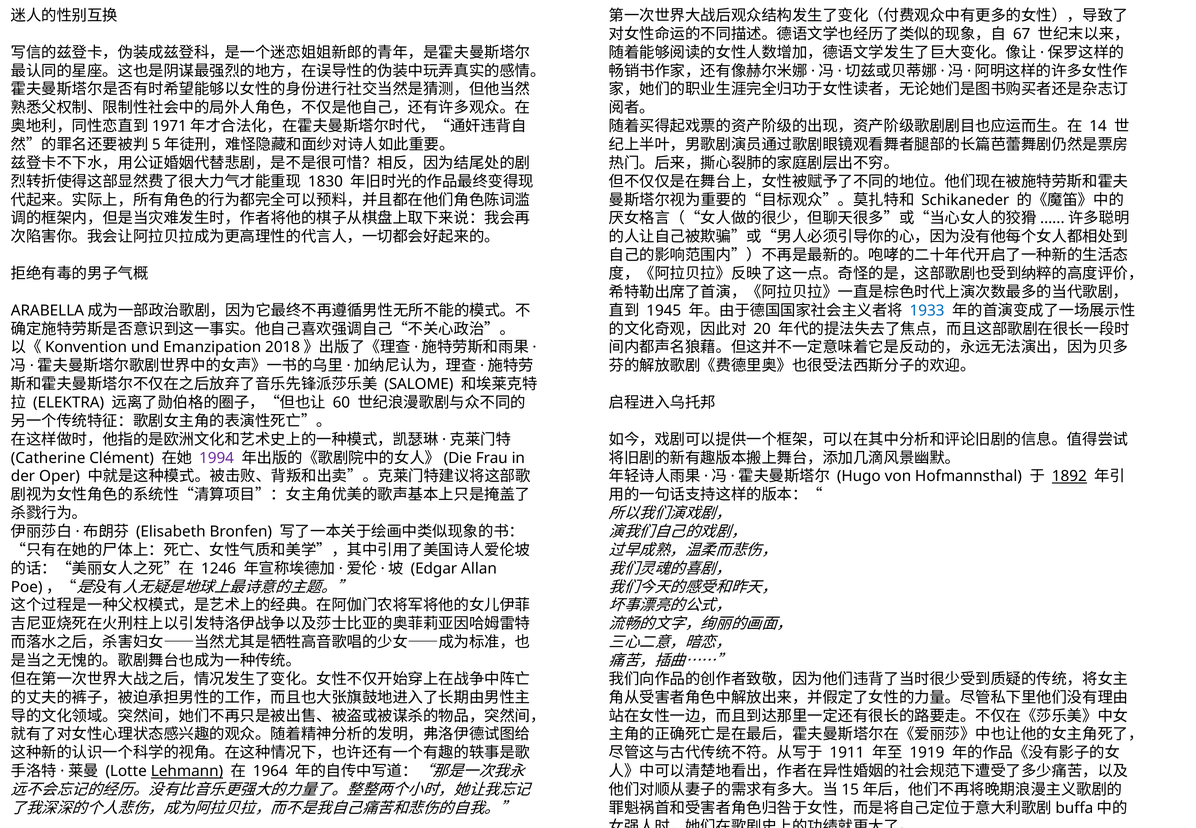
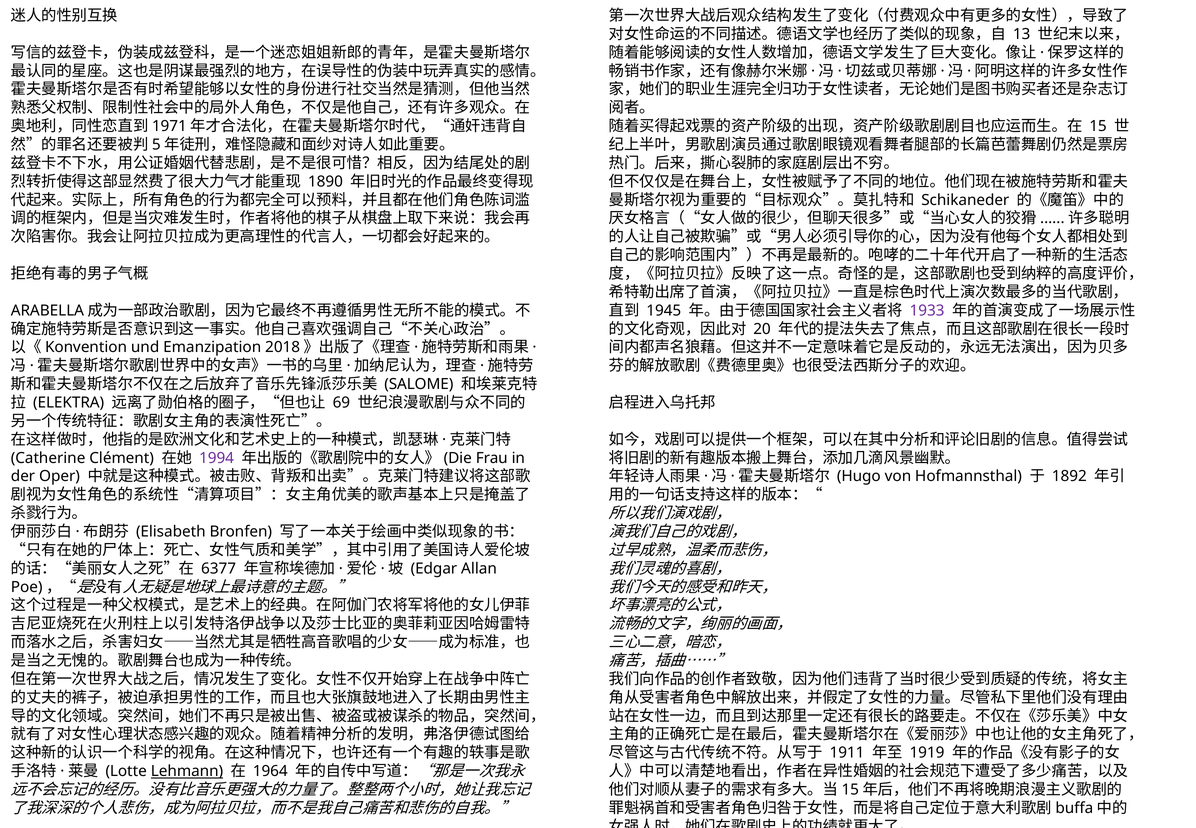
67: 67 -> 13 (1022, 34)
14: 14 -> 15 (1098, 126)
1830: 1830 -> 1890 (325, 182)
1933 colour: blue -> purple (927, 311)
60: 60 -> 69 (341, 403)
1892 underline: present -> none (1069, 476)
1246: 1246 -> 6377 (219, 569)
